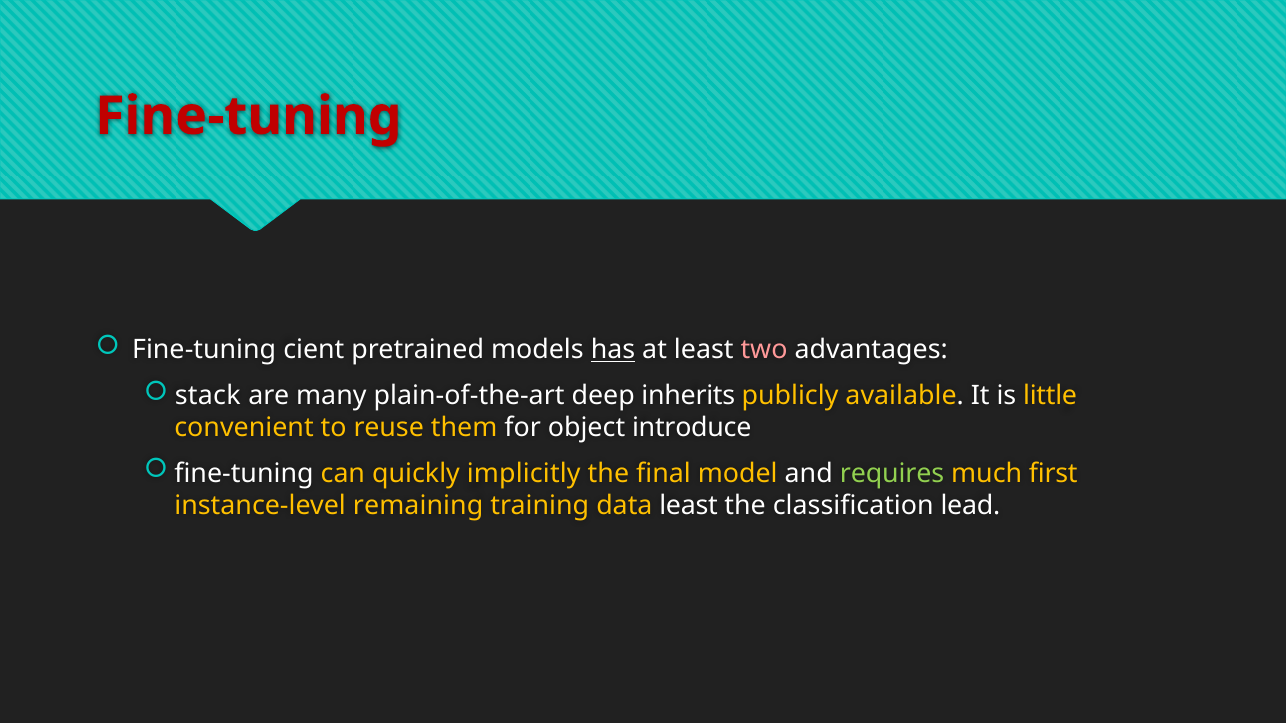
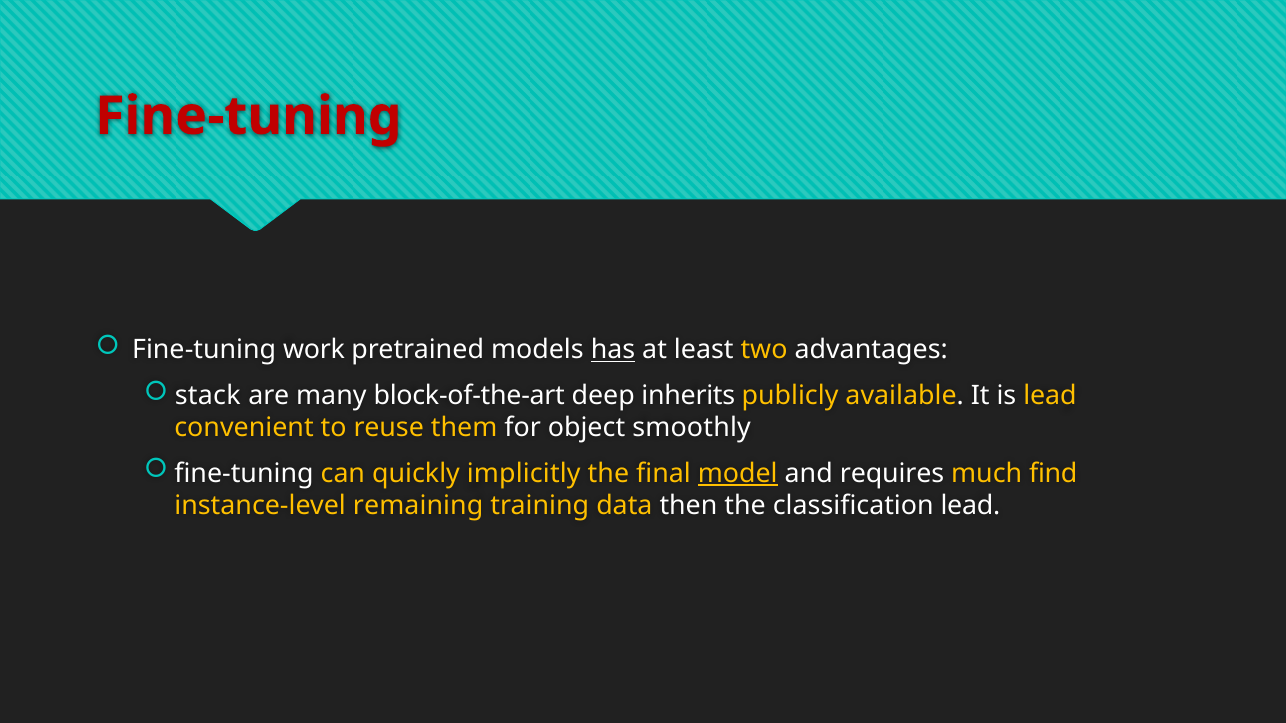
cient: cient -> work (314, 350)
two colour: pink -> yellow (764, 350)
plain-of-the-art: plain-of-the-art -> block-of-the-art (469, 396)
is little: little -> lead (1050, 396)
introduce: introduce -> smoothly (692, 428)
model underline: none -> present (738, 474)
requires colour: light green -> white (892, 474)
first: first -> find (1053, 474)
data least: least -> then (688, 506)
